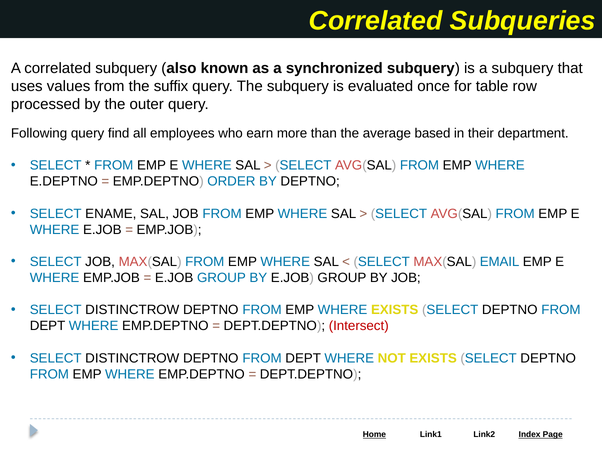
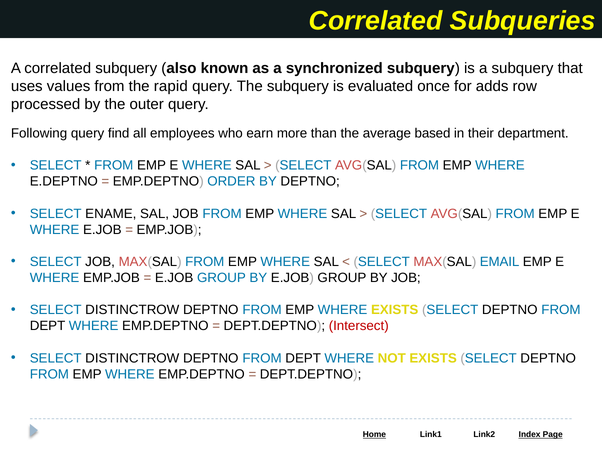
suffix: suffix -> rapid (171, 86)
table: table -> adds (492, 86)
